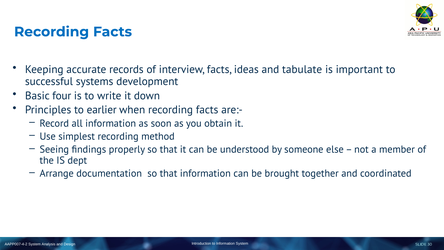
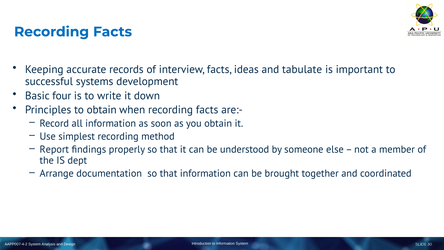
to earlier: earlier -> obtain (102, 110)
Seeing: Seeing -> Report (54, 149)
